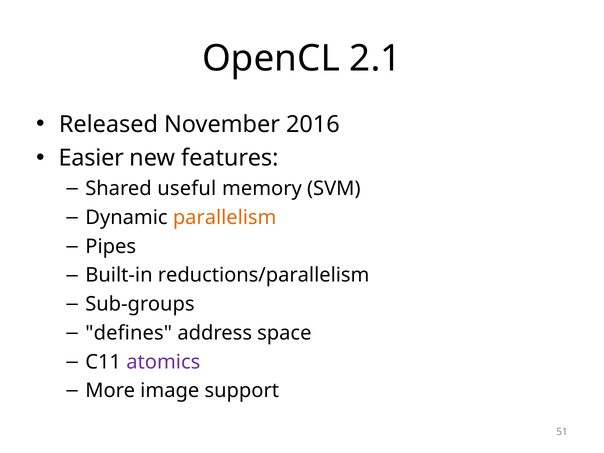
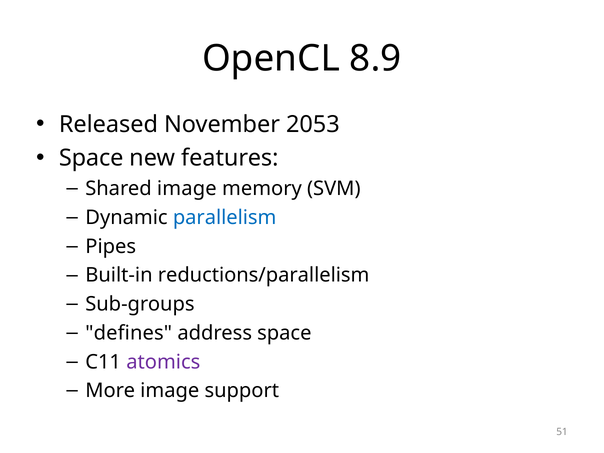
2.1: 2.1 -> 8.9 (376, 58)
2016: 2016 -> 2053 (313, 124)
Easier: Easier -> Space (91, 158)
Shared useful: useful -> image (187, 189)
parallelism colour: orange -> blue (225, 218)
